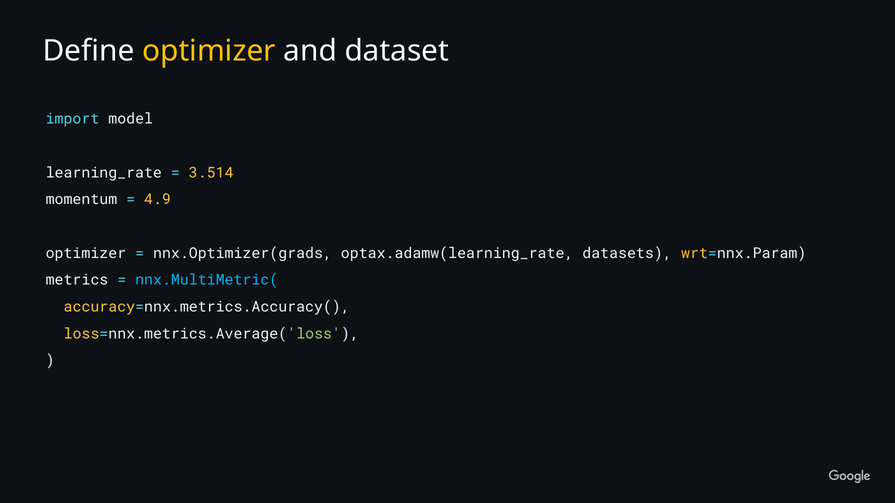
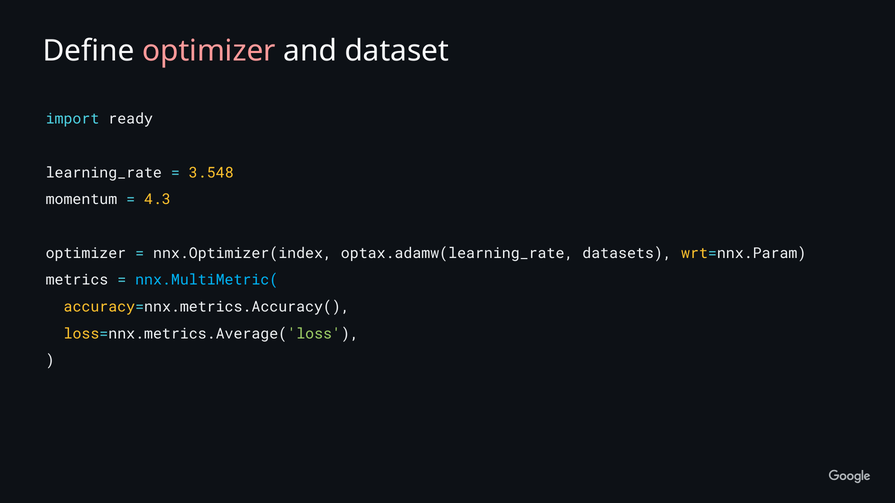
optimizer colour: yellow -> pink (209, 51)
model: model -> ready (131, 119)
3.514: 3.514 -> 3.548 (211, 173)
4.9: 4.9 -> 4.3 (158, 200)
nnx.Optimizer(grads: nnx.Optimizer(grads -> nnx.Optimizer(index (242, 253)
